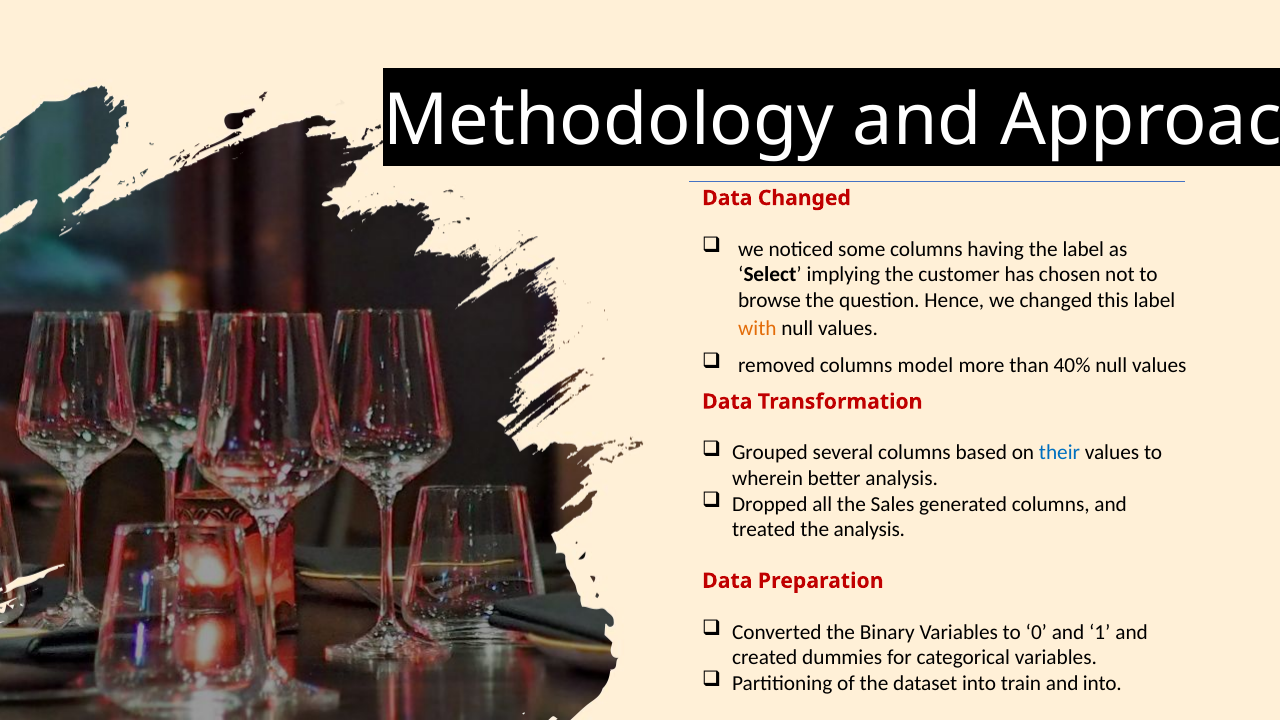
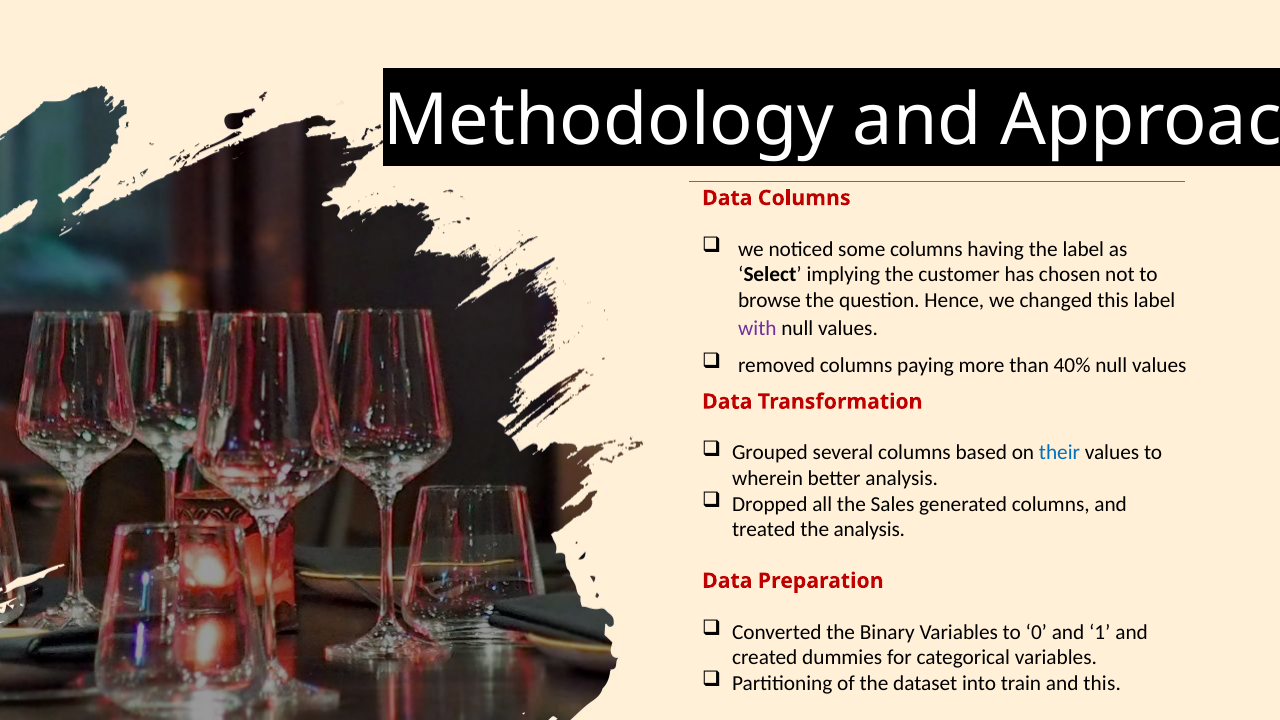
Data Changed: Changed -> Columns (804, 198)
with colour: orange -> purple (757, 329)
model: model -> paying (926, 365)
and into: into -> this (1102, 683)
